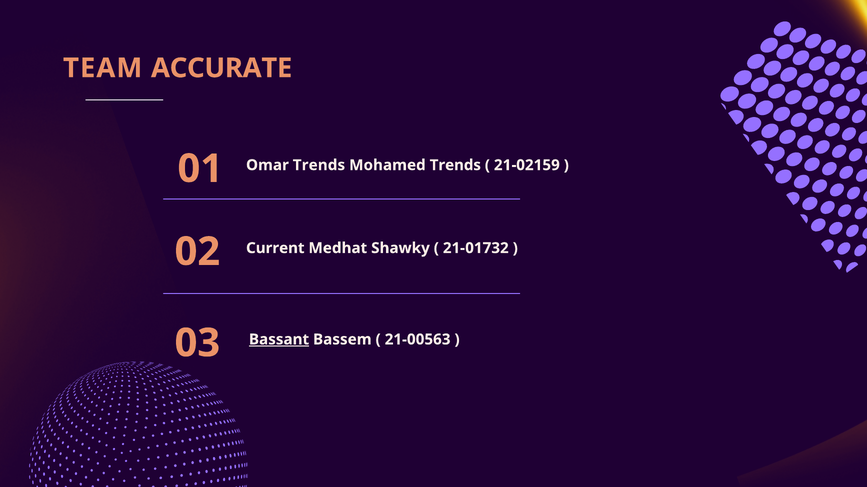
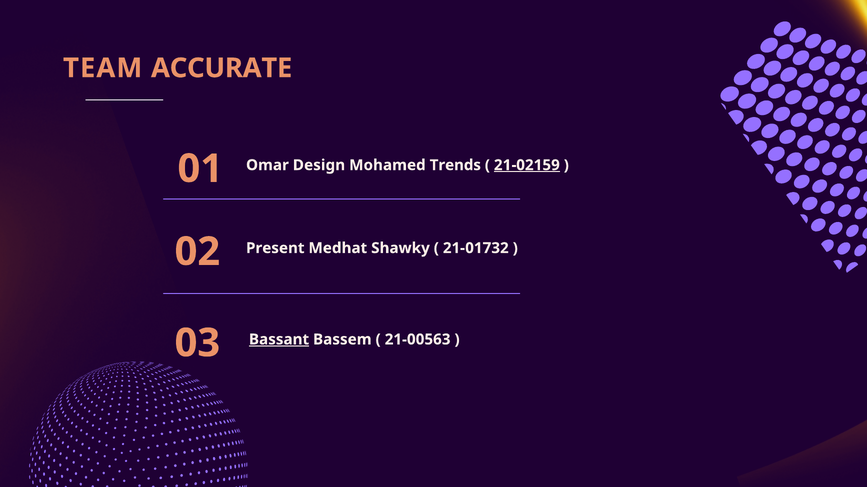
Omar Trends: Trends -> Design (319, 165)
21-02159 underline: none -> present (527, 165)
Current: Current -> Present (275, 248)
